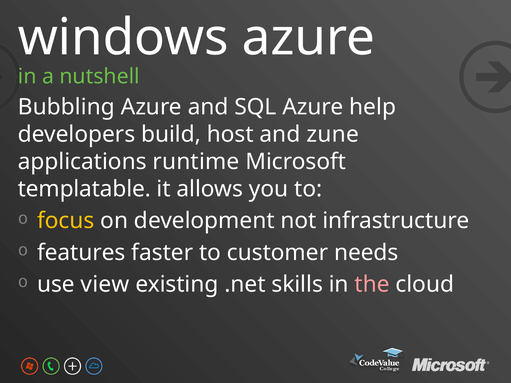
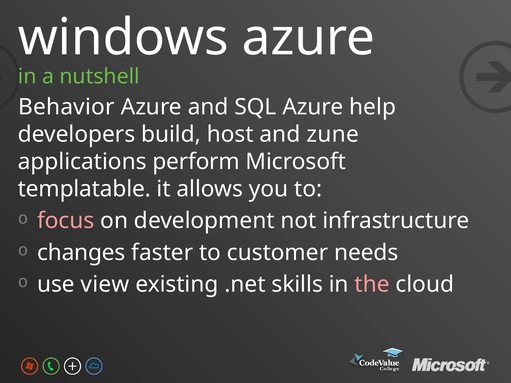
Bubbling: Bubbling -> Behavior (66, 107)
runtime: runtime -> perform (196, 162)
focus colour: yellow -> pink (66, 221)
features: features -> changes (81, 253)
